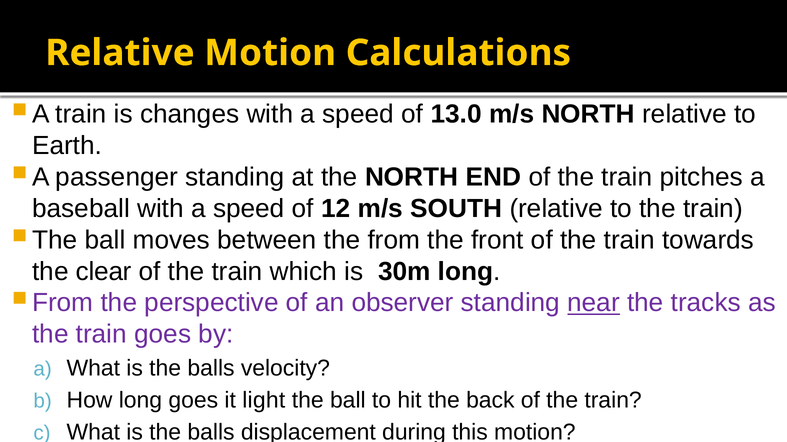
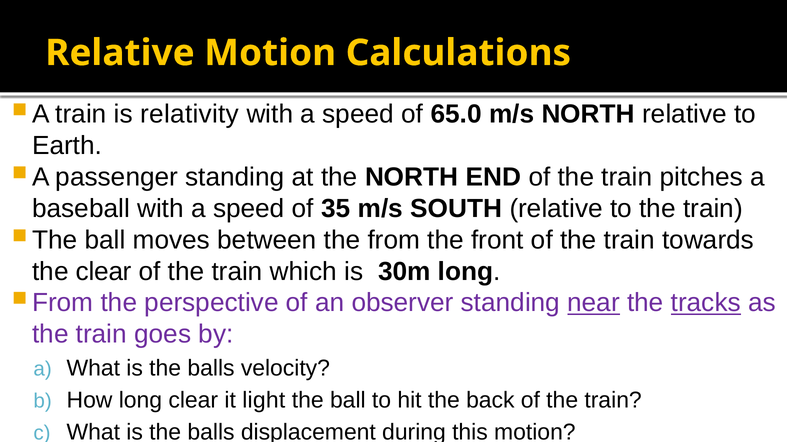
changes: changes -> relativity (190, 114)
13.0: 13.0 -> 65.0 (456, 114)
12: 12 -> 35 (336, 209)
tracks underline: none -> present (706, 303)
long goes: goes -> clear (193, 401)
